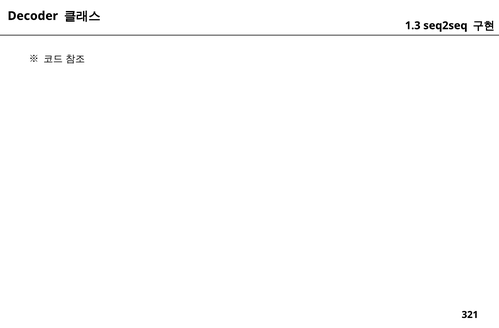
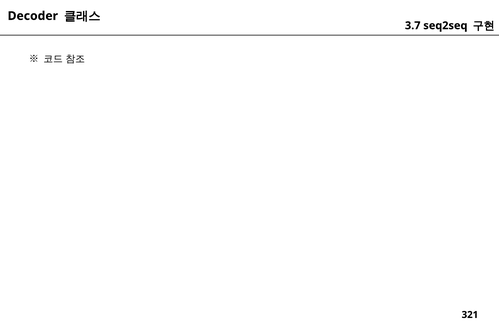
1.3: 1.3 -> 3.7 (413, 26)
